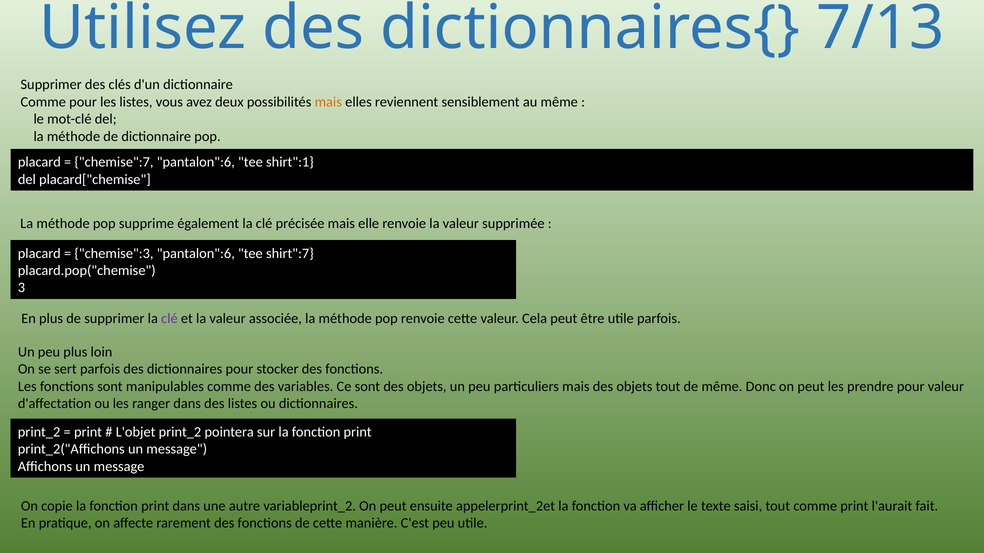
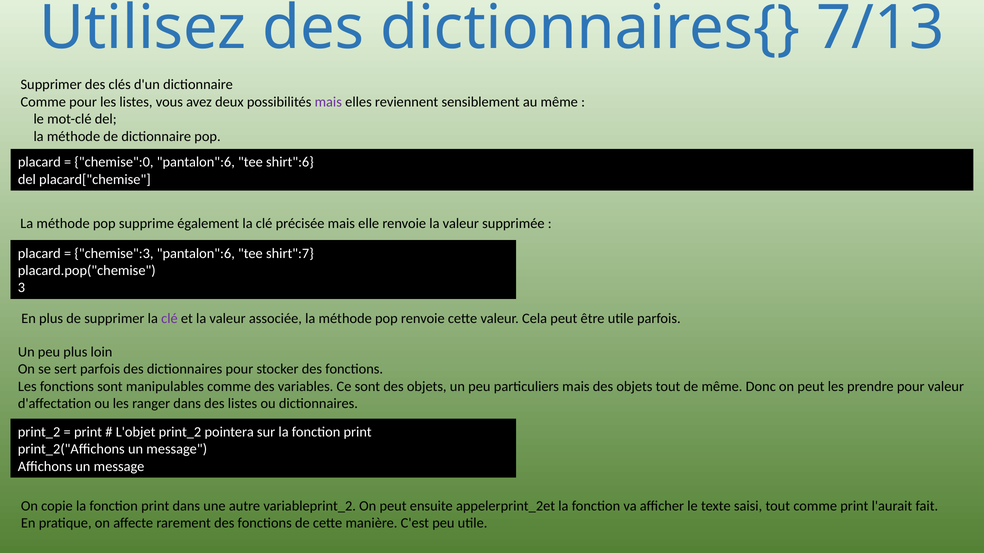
mais colour: orange -> purple (328, 102)
chemise":7: chemise":7 -> chemise":0 (114, 162)
shirt":1: shirt":1 -> shirt":6 (290, 162)
